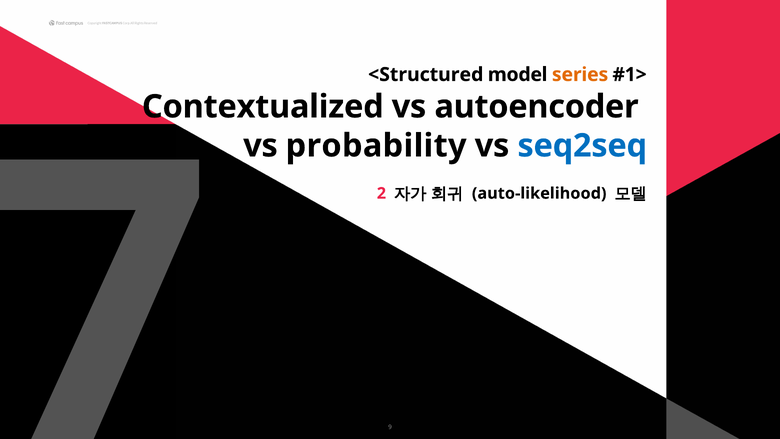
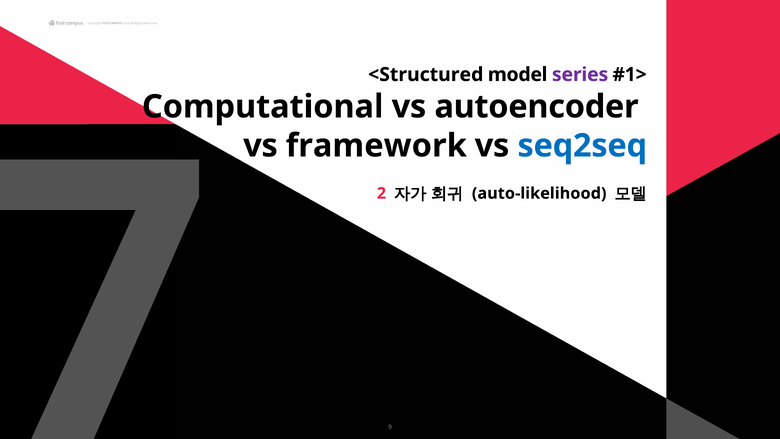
series colour: orange -> purple (580, 75)
Contextualized: Contextualized -> Computational (263, 107)
probability: probability -> framework (376, 146)
